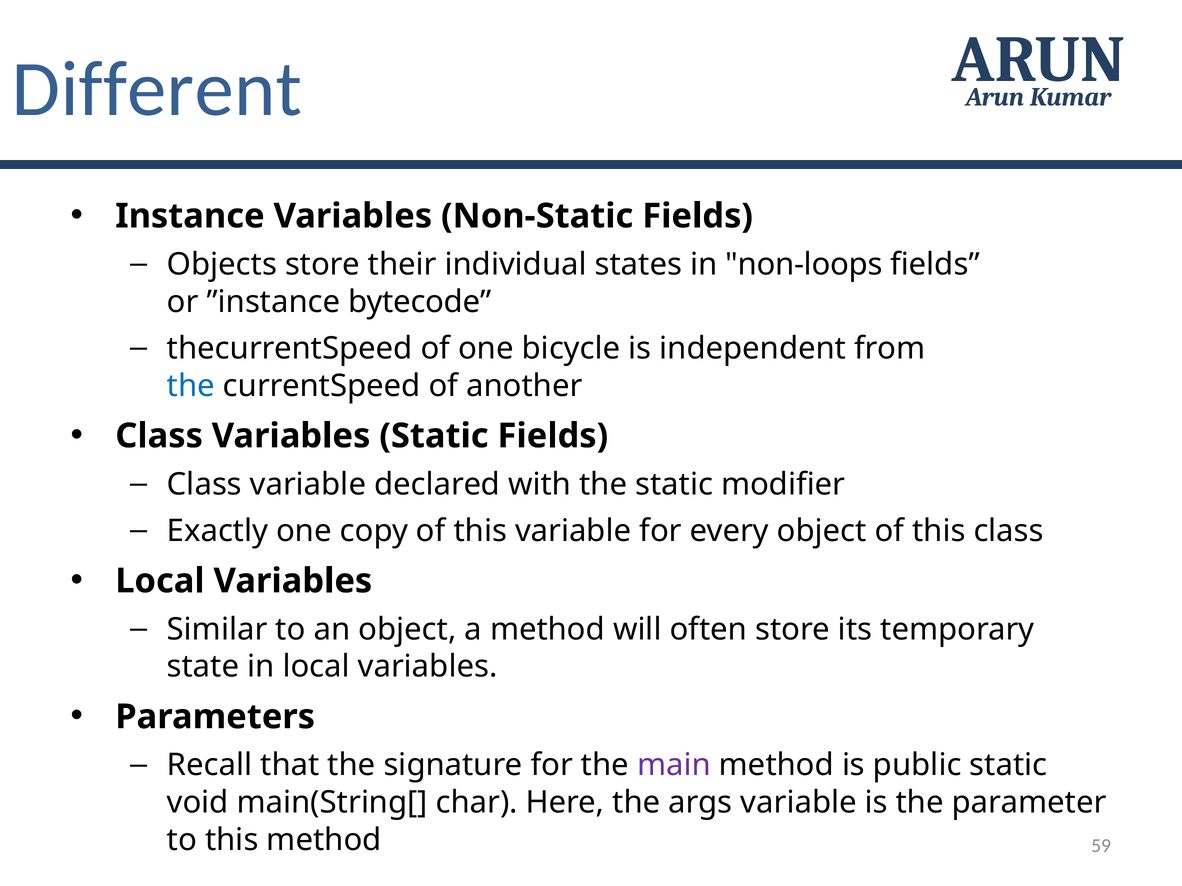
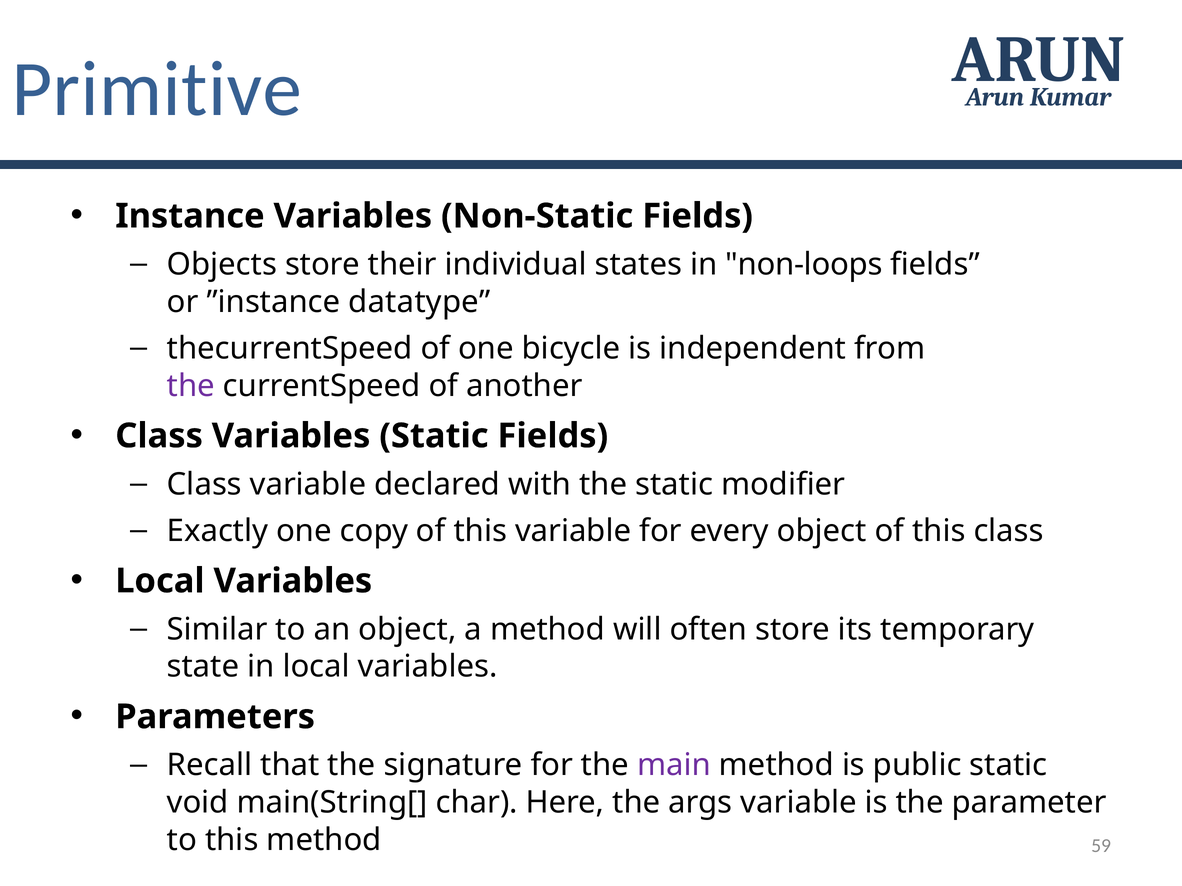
Different: Different -> Primitive (157, 89)
bytecode: bytecode -> datatype (419, 302)
the colour: blue -> purple (191, 386)
